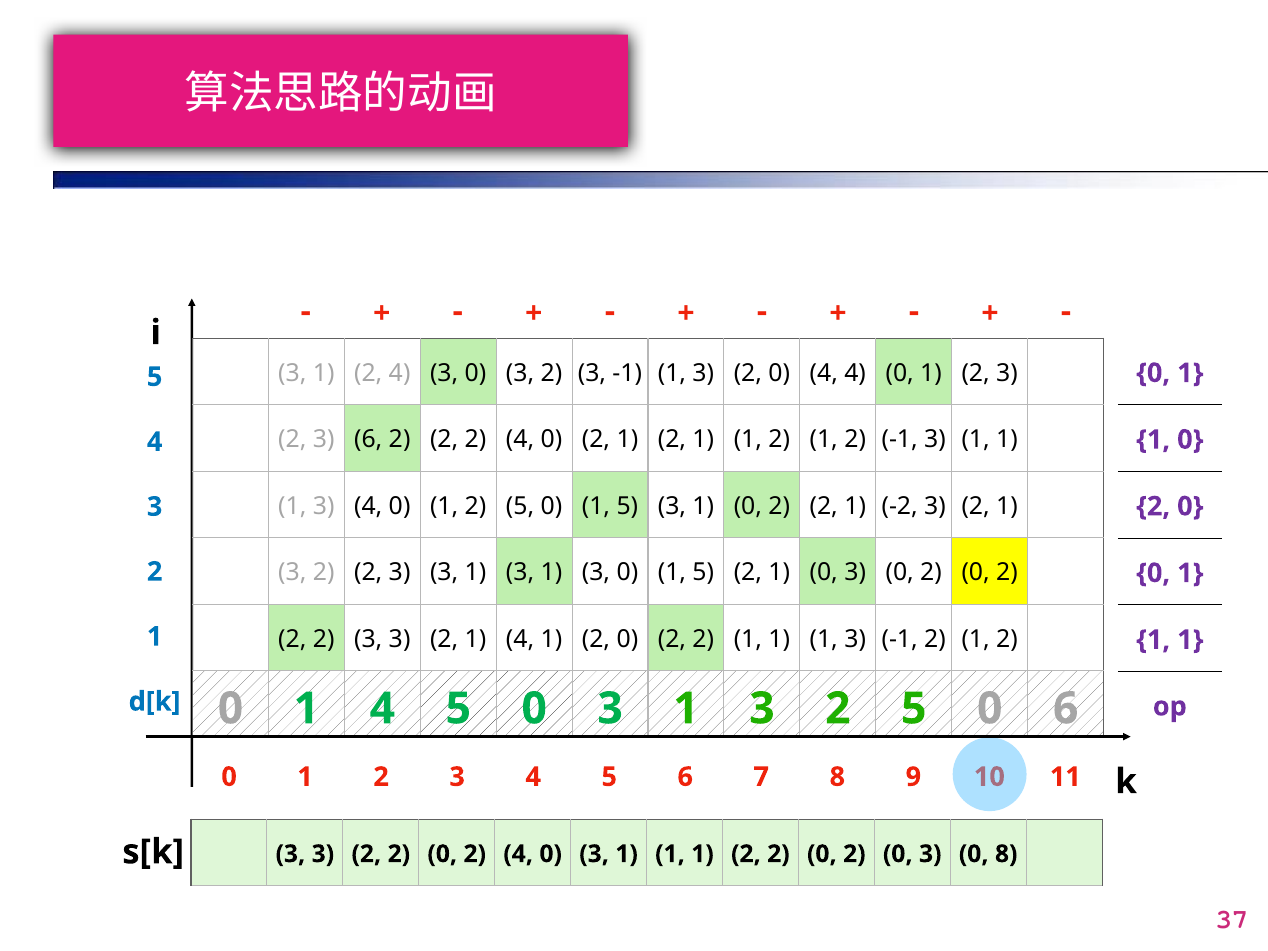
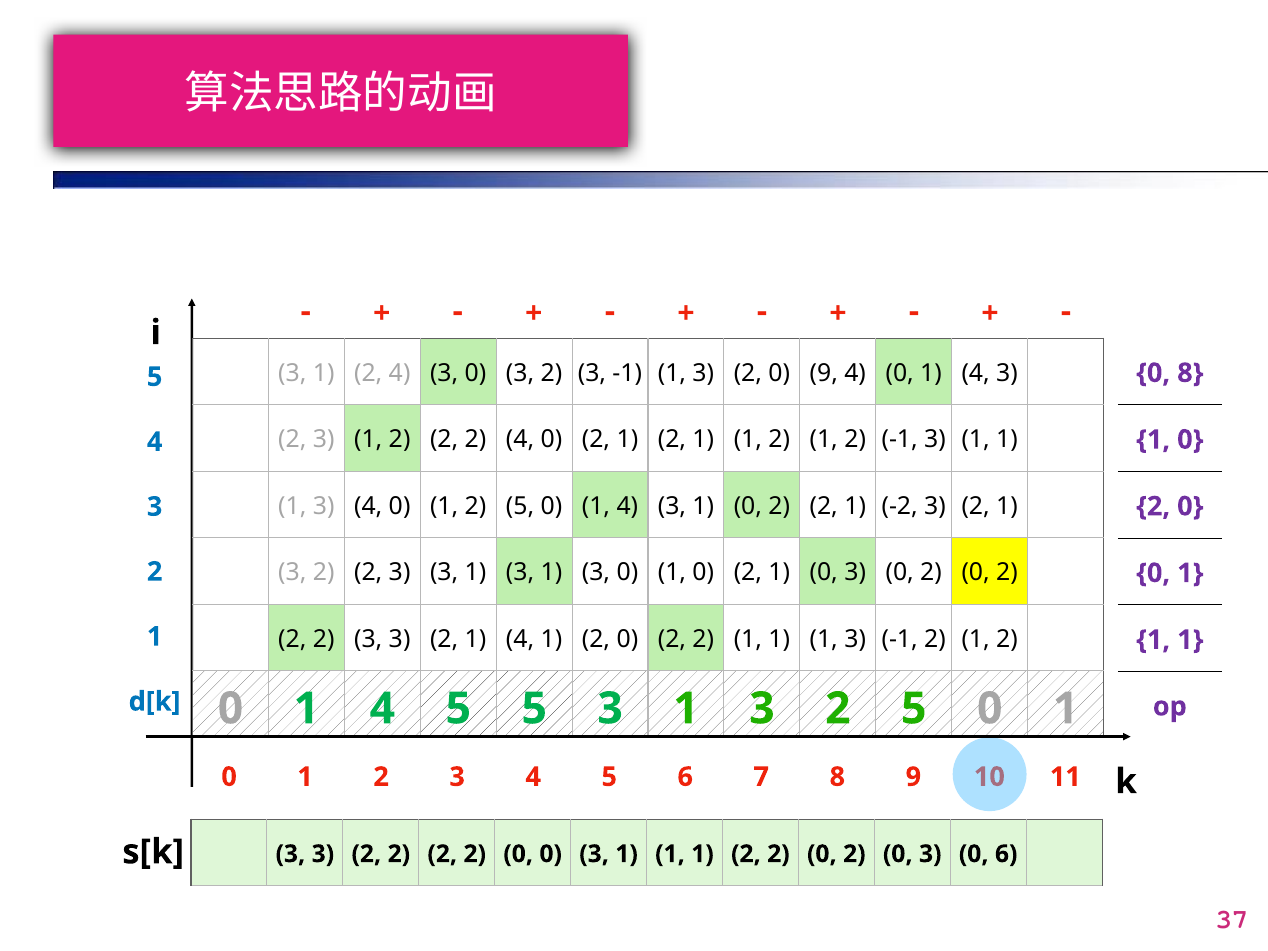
0 4: 4 -> 9 (824, 373)
2: 2 -> 4 (976, 373)
1: 1 -> 8 (1190, 373)
2 3 6: 6 -> 1 (368, 439)
5 0 1 5: 5 -> 4 (627, 506)
3 0 1 5: 5 -> 0 (703, 572)
4 5 0: 0 -> 5 (534, 709)
6: 6 -> 1 (1066, 709)
3 2 2 0: 0 -> 2 (442, 854)
4: 4 -> 0 (518, 854)
0 8: 8 -> 6 (1006, 854)
